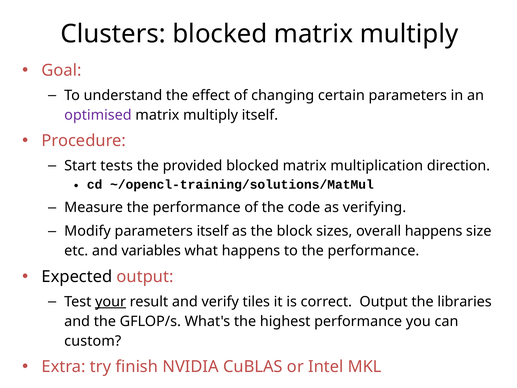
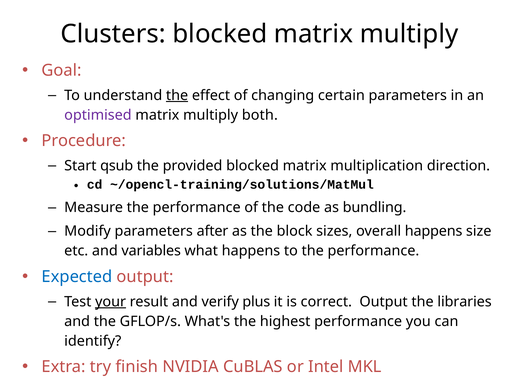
the underline: none -> present (177, 95)
multiply itself: itself -> both (260, 115)
tests: tests -> qsub (117, 166)
verifying: verifying -> bundling (375, 207)
parameters itself: itself -> after (213, 231)
Expected colour: black -> blue (77, 277)
tiles: tiles -> plus (256, 301)
custom: custom -> identify (93, 341)
